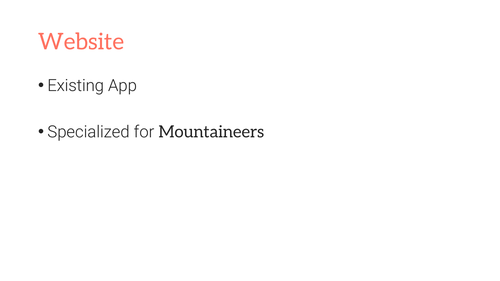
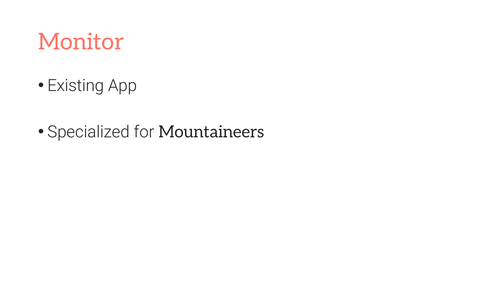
Website: Website -> Monitor (81, 42)
